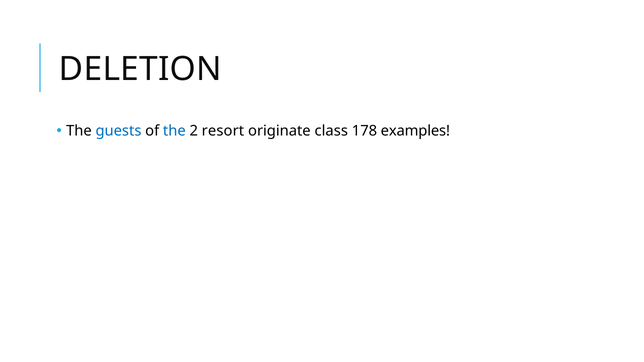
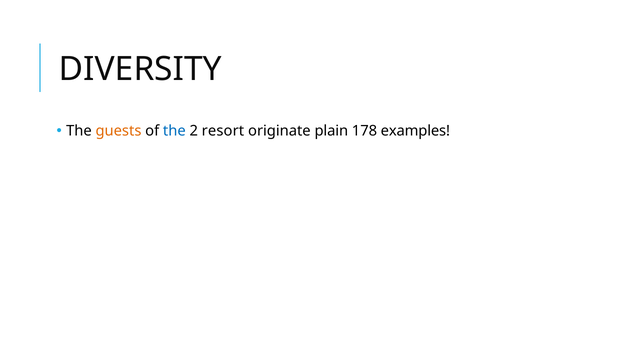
DELETION: DELETION -> DIVERSITY (140, 69)
guests colour: blue -> orange (118, 131)
class: class -> plain (331, 131)
